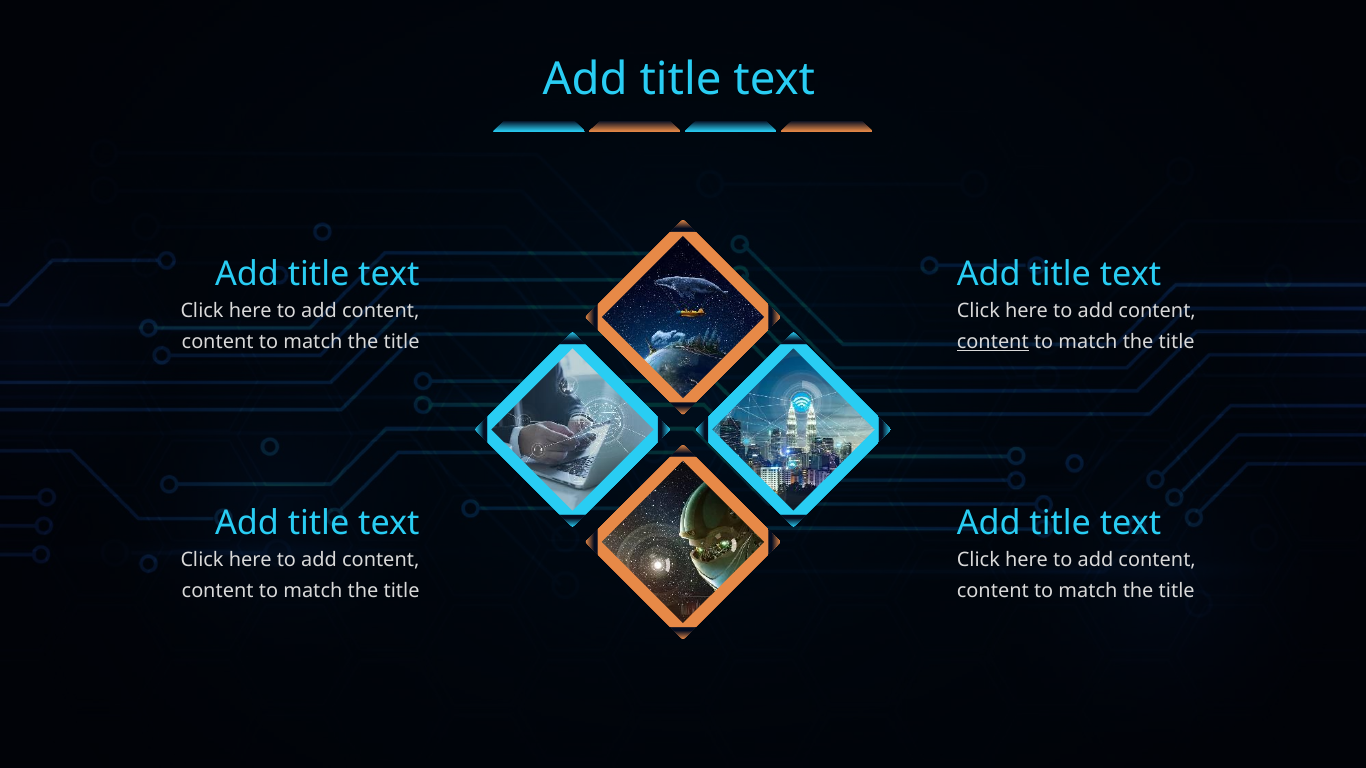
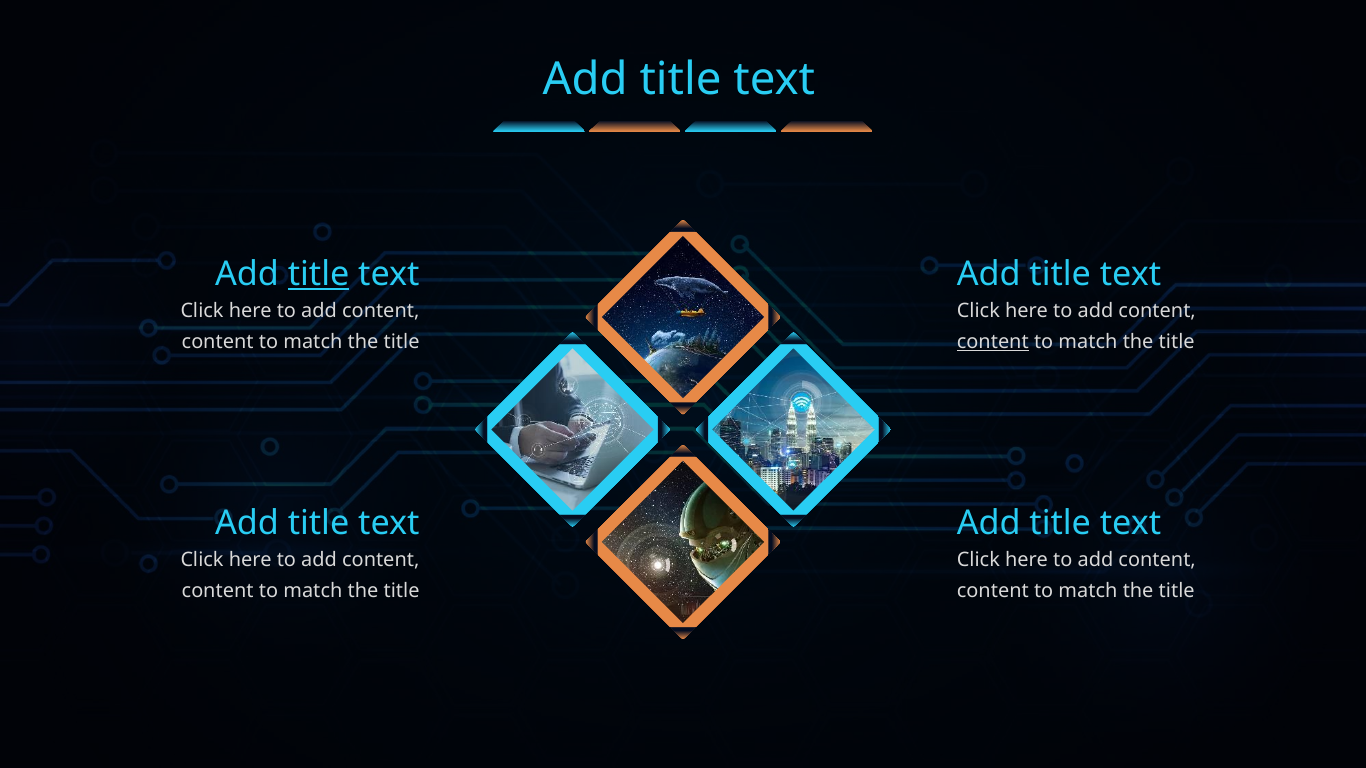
title underline: none -> present (319, 275)
